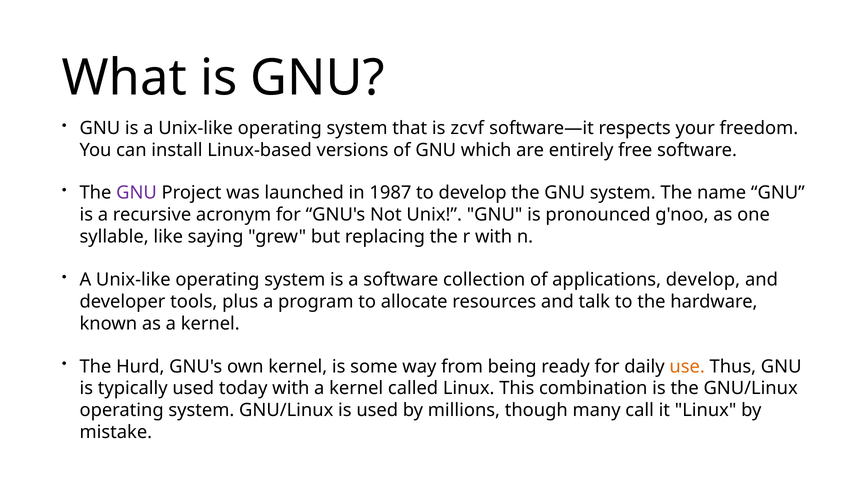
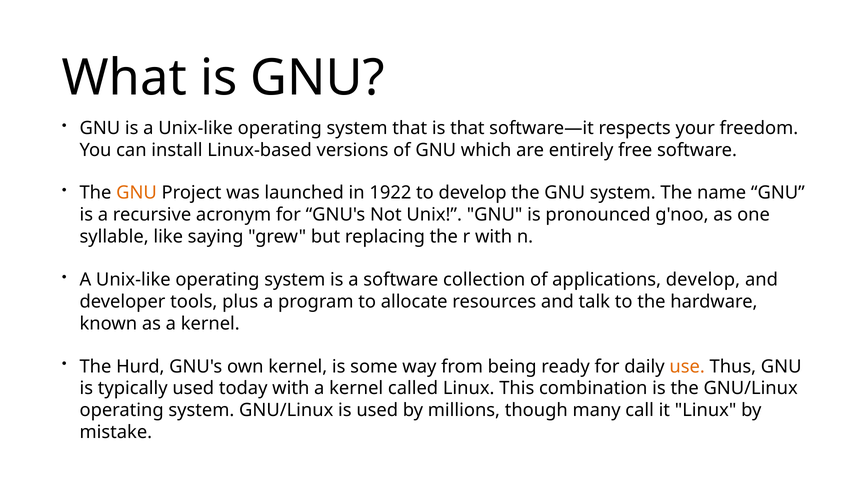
is zcvf: zcvf -> that (467, 128)
GNU colour: purple -> orange (137, 193)
1987: 1987 -> 1922 (390, 193)
